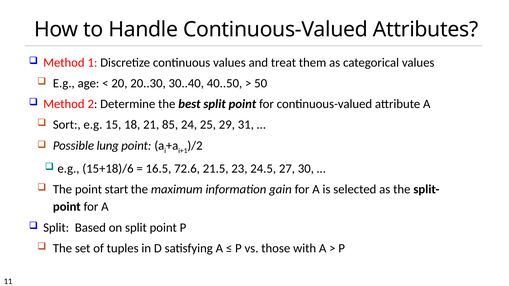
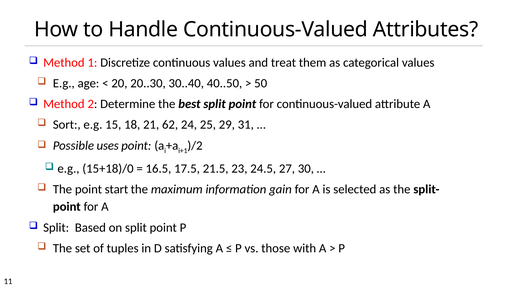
85: 85 -> 62 (170, 125)
lung: lung -> uses (108, 146)
15+18)/6: 15+18)/6 -> 15+18)/0 (108, 169)
72.6: 72.6 -> 17.5 (187, 169)
